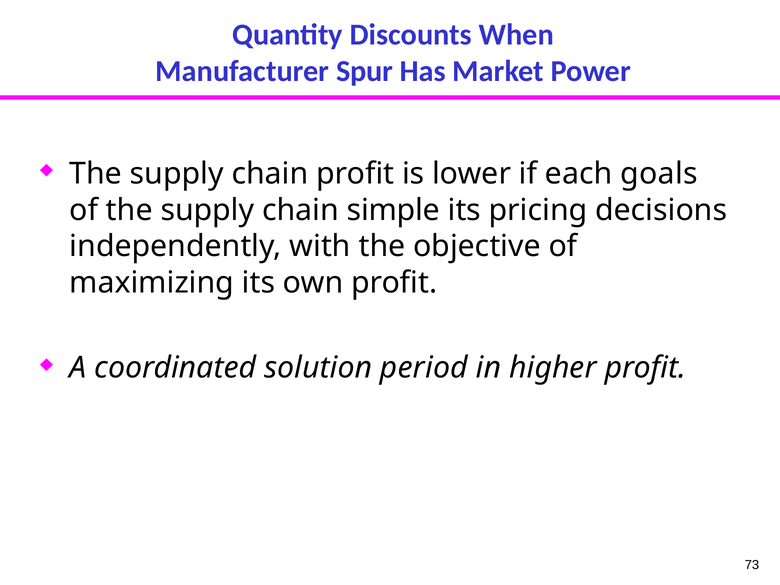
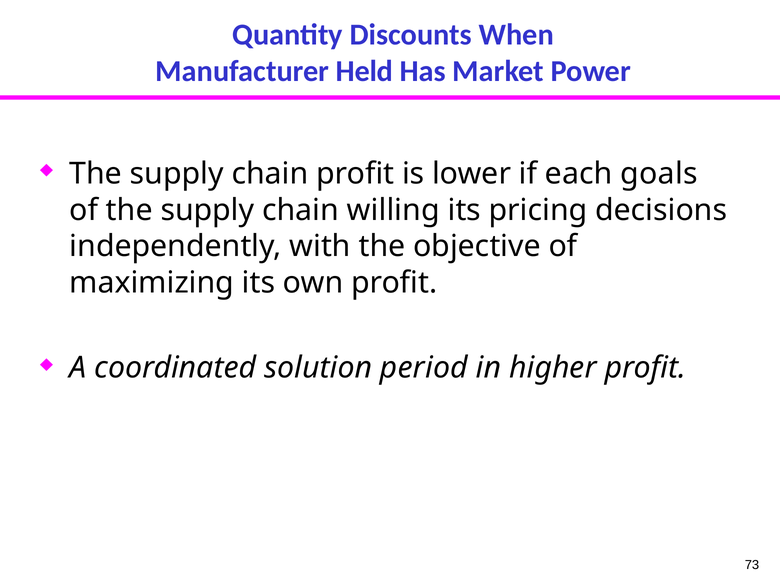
Spur: Spur -> Held (365, 71)
simple: simple -> willing (393, 210)
